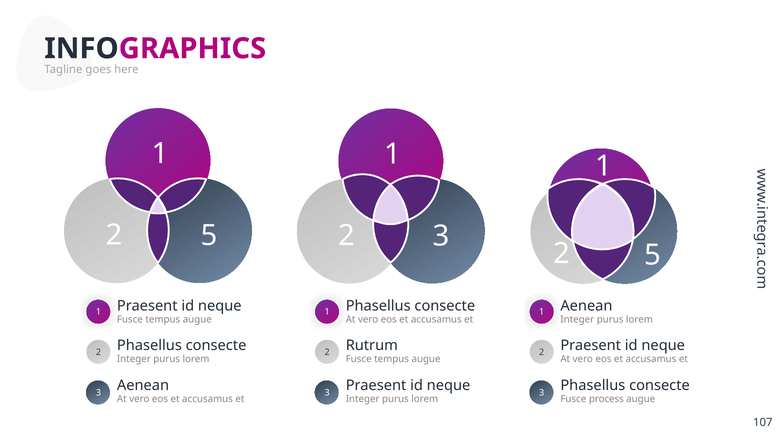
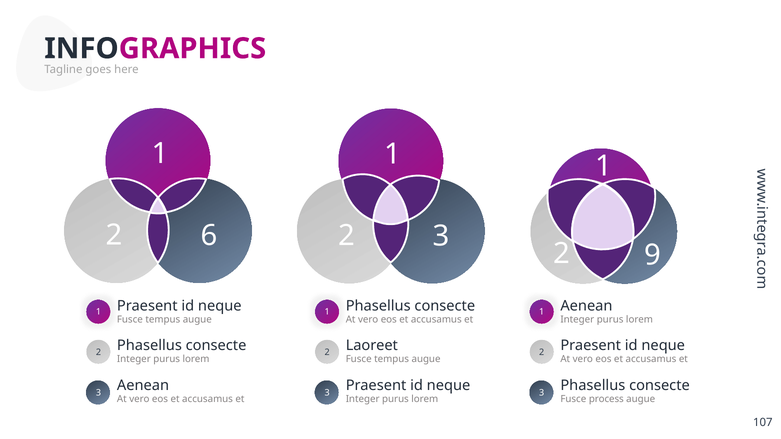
5: 5 -> 6 (209, 236)
5: 5 -> 9 (653, 255)
Rutrum: Rutrum -> Laoreet (372, 346)
